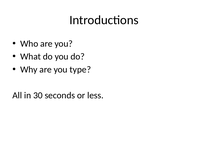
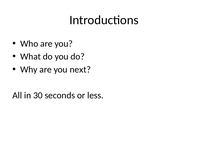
type: type -> next (80, 70)
